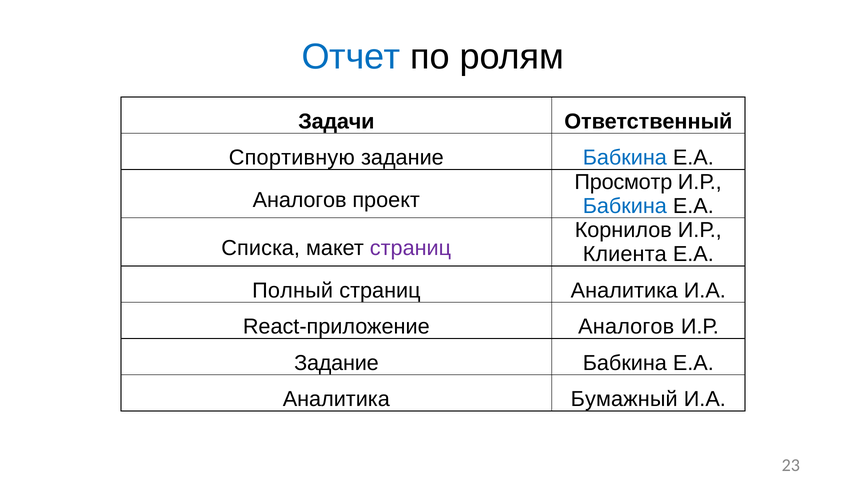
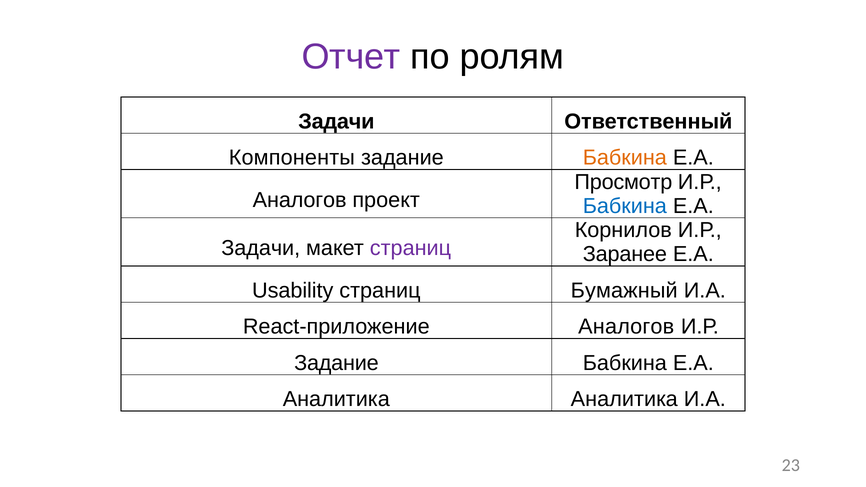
Отчет colour: blue -> purple (351, 57)
Спортивную: Спортивную -> Компоненты (292, 158)
Бабкина colour: blue -> orange (625, 158)
Списка: Списка -> Задачи (261, 248)
Клиента: Клиента -> Заранее (625, 254)
Полный: Полный -> Usability (293, 291)
страниц Аналитика: Аналитика -> Бумажный (624, 291)
Аналитика Бумажный: Бумажный -> Аналитика (624, 399)
